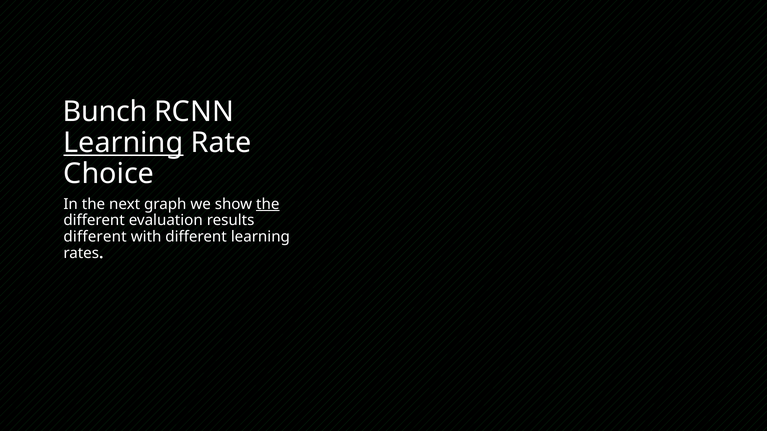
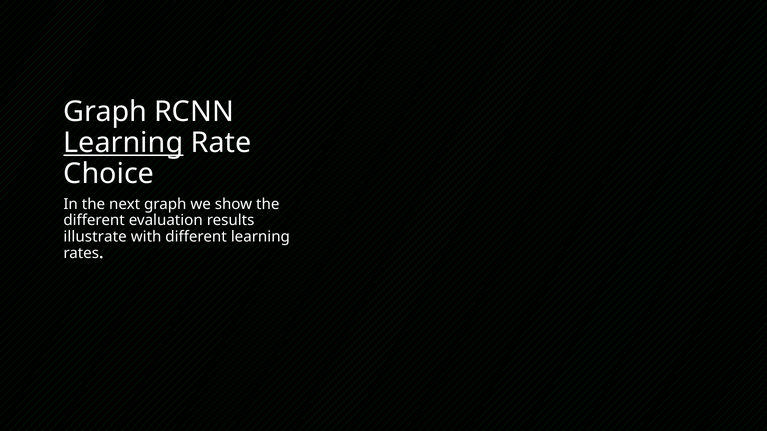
Bunch: Bunch -> Graph (105, 112)
the underline: present -> none (268, 204)
different: different -> illustrate (95, 237)
